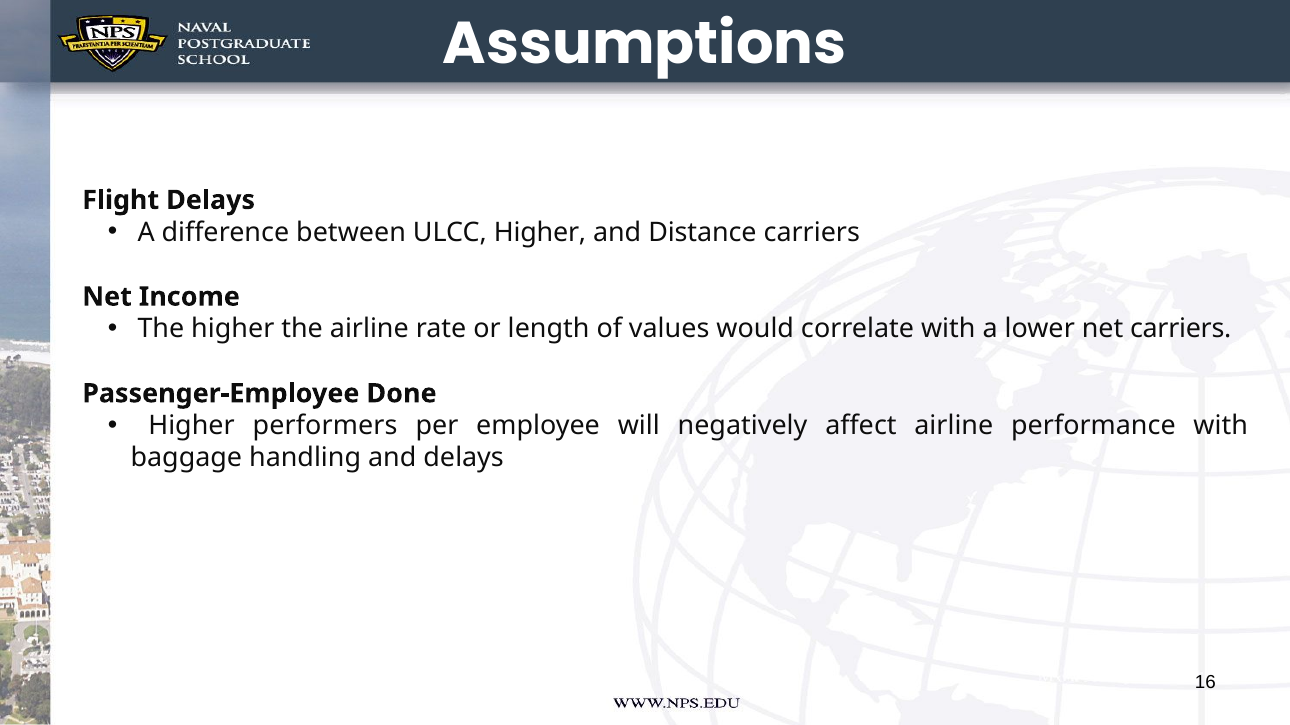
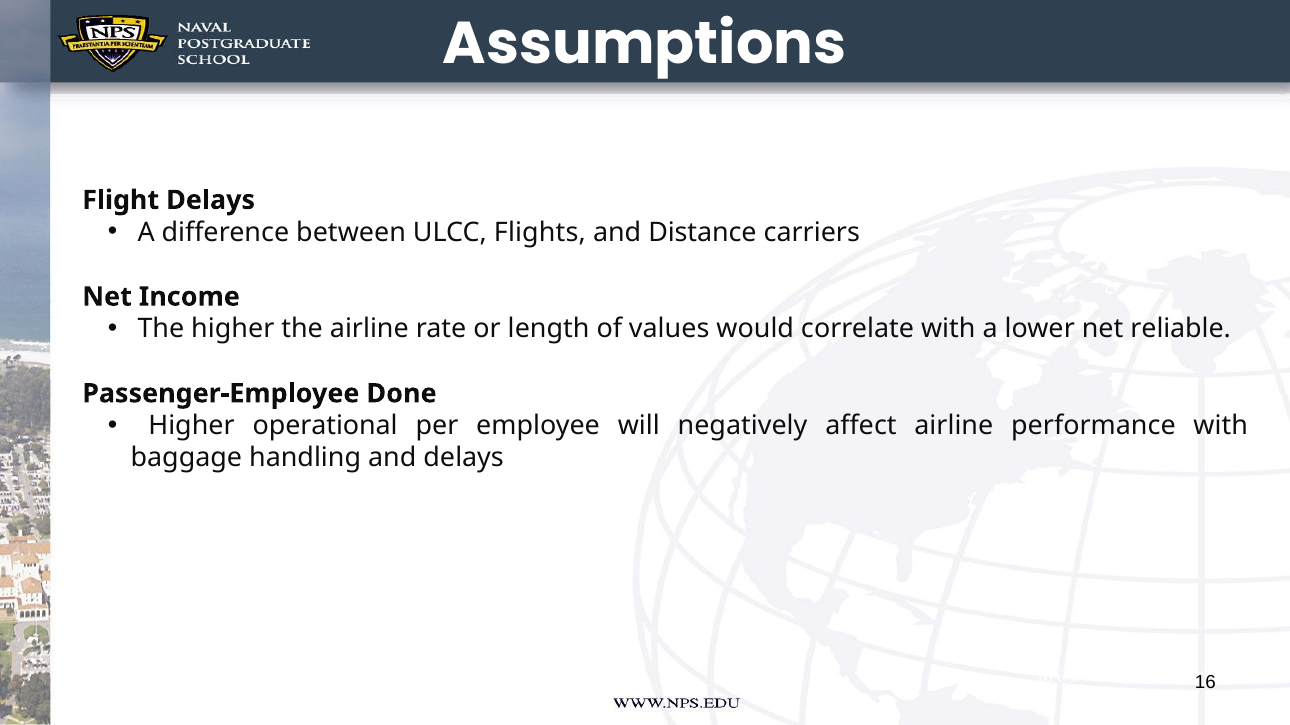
ULCC Higher: Higher -> Flights (540, 233)
net carriers: carriers -> reliable (1181, 329)
performers: performers -> operational (325, 426)
